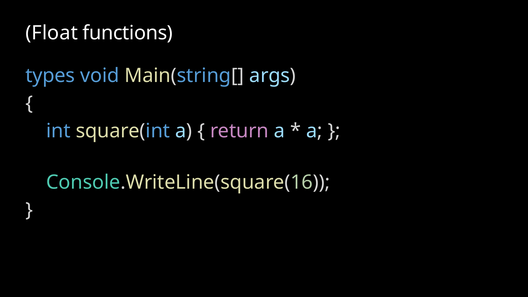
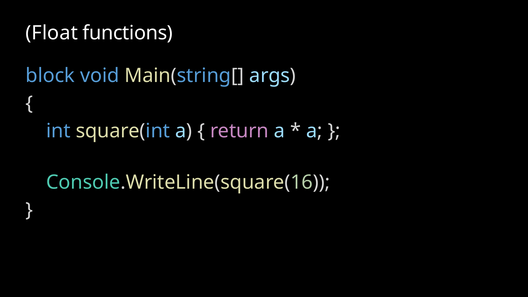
types: types -> block (50, 75)
